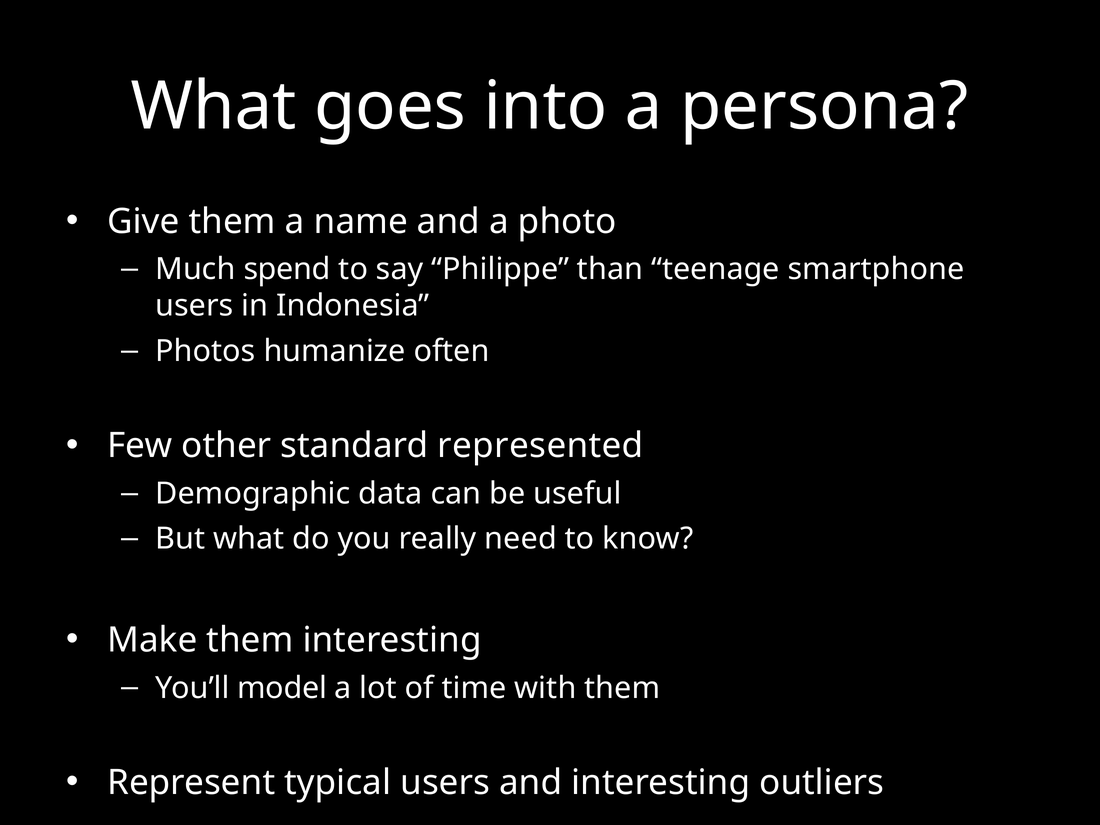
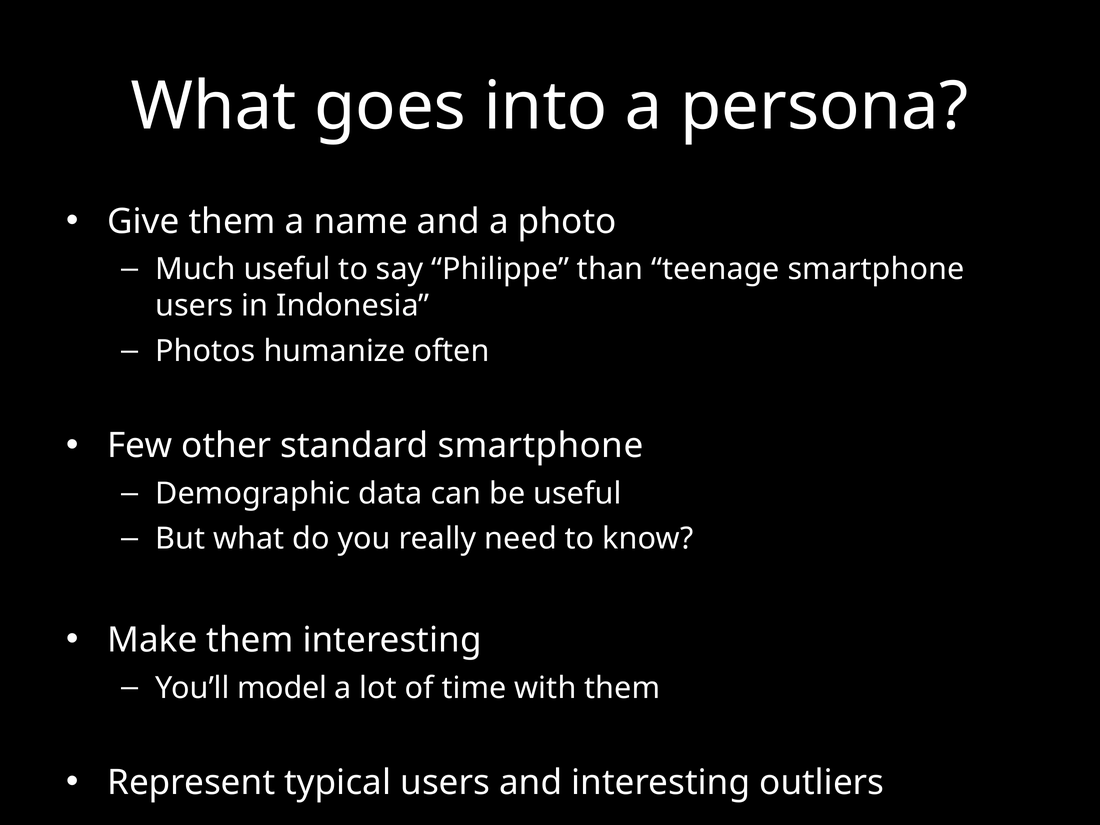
Much spend: spend -> useful (287, 269)
standard represented: represented -> smartphone (540, 446)
